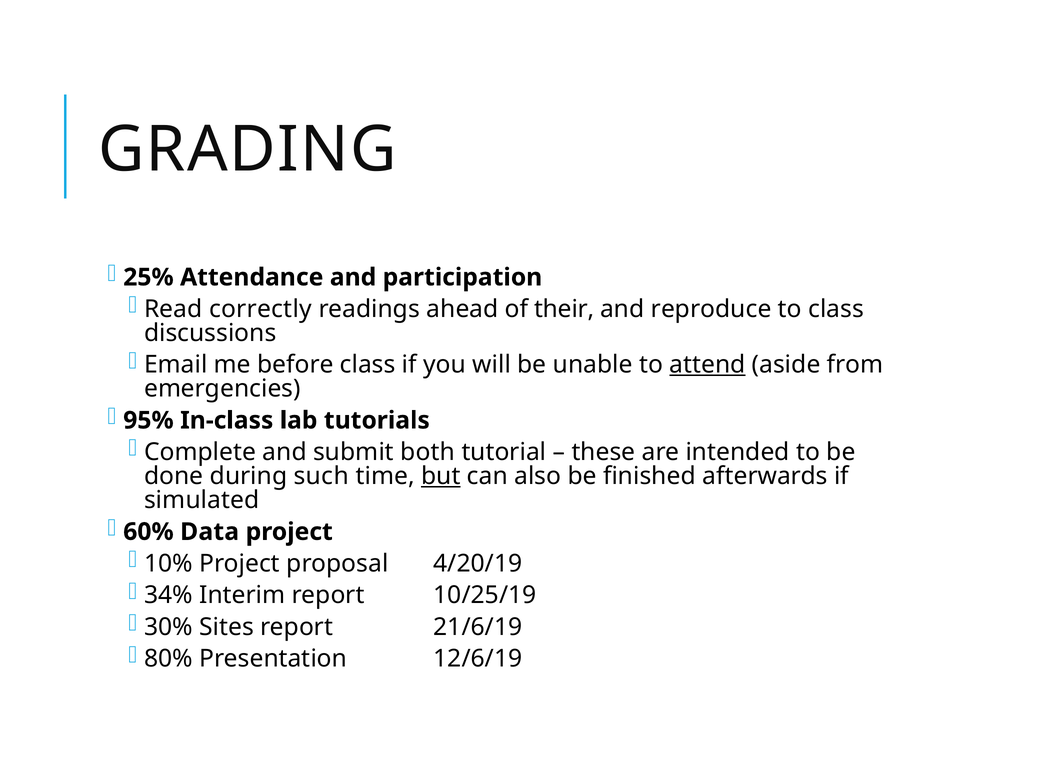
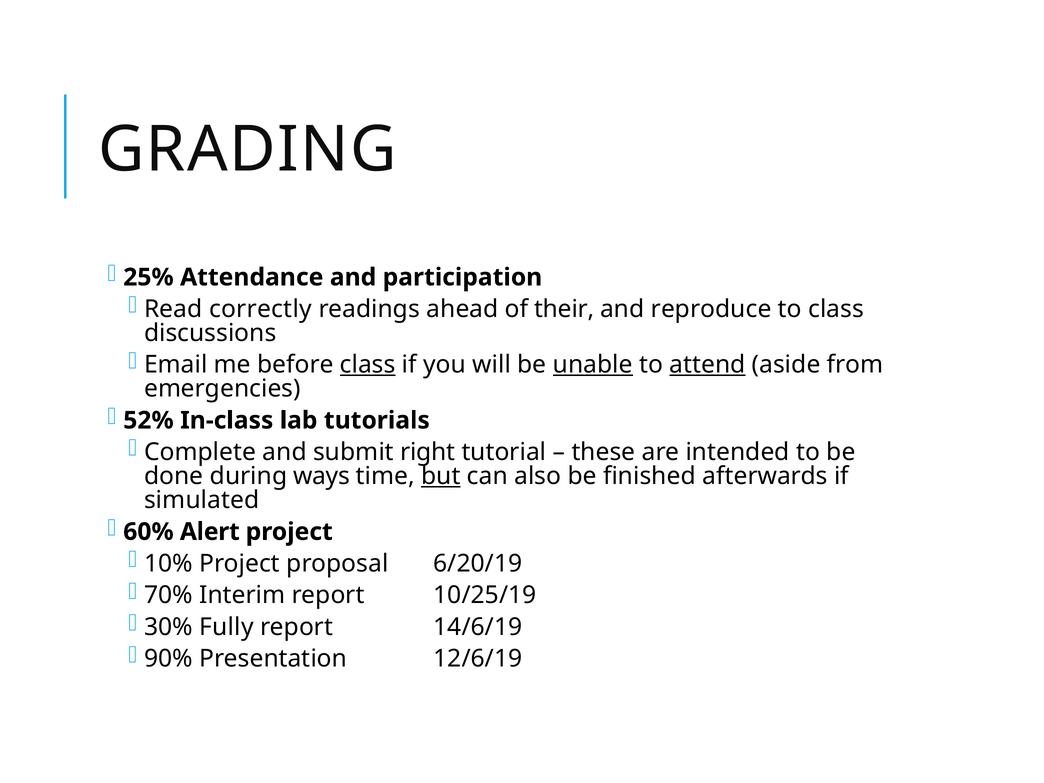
class underline: none -> present (368, 365)
unable underline: none -> present (593, 365)
95%: 95% -> 52% (148, 420)
both: both -> right (428, 452)
such: such -> ways (322, 476)
Data: Data -> Alert (210, 532)
4/20/19: 4/20/19 -> 6/20/19 (478, 564)
34%: 34% -> 70% (168, 595)
Sites: Sites -> Fully (226, 627)
21/6/19: 21/6/19 -> 14/6/19 (478, 627)
80%: 80% -> 90% (168, 659)
